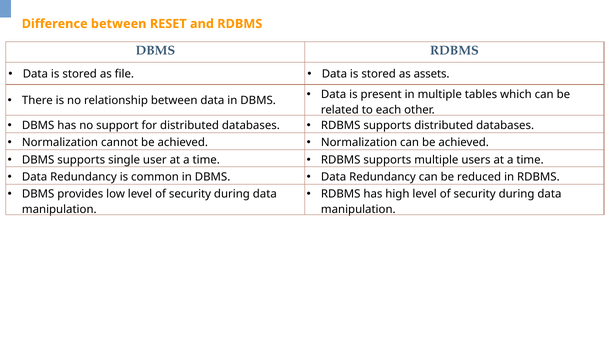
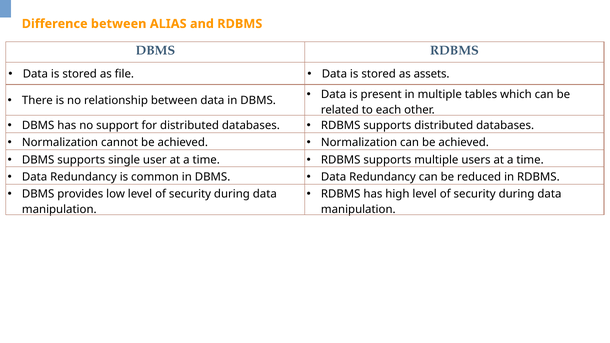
RESET: RESET -> ALIAS (168, 24)
